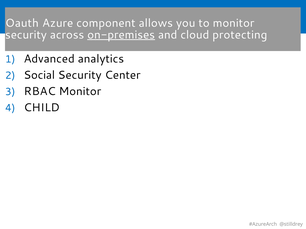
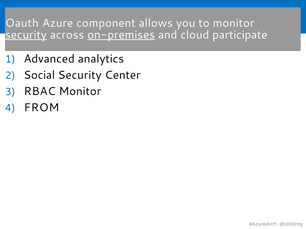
security underline: none -> present (26, 35)
protecting: protecting -> participate (240, 35)
CHILD: CHILD -> FROM (42, 108)
